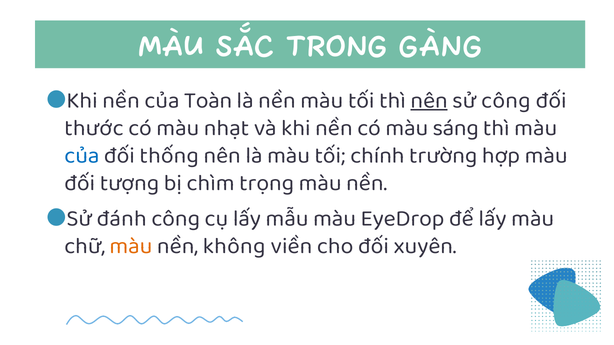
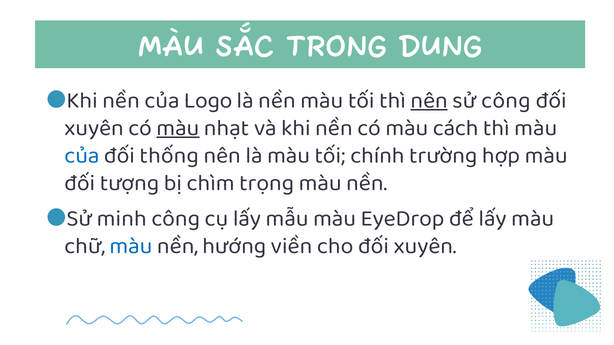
GÀNG: GÀNG -> DUNG (441, 47)
Toàn: Toàn -> Logo (208, 100)
thước: thước -> xuyên (94, 128)
màu underline: none -> present (178, 128)
sáng: sáng -> cách (456, 128)
đánh: đánh -> minh (122, 218)
màu colour: orange -> blue (131, 246)
không: không -> hướng (234, 246)
